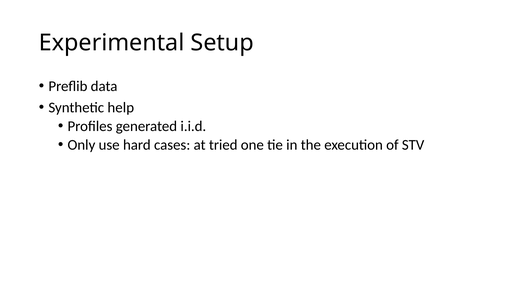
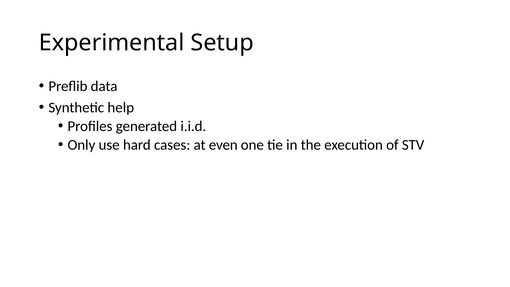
tried: tried -> even (223, 145)
